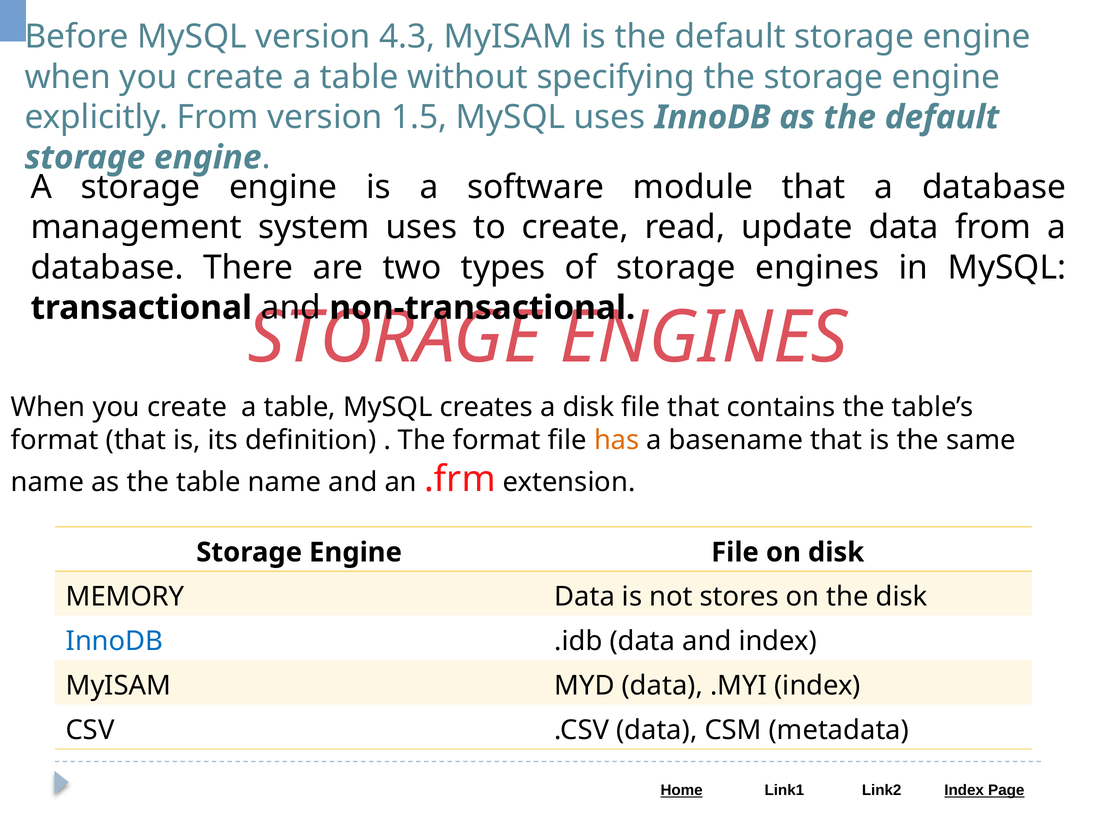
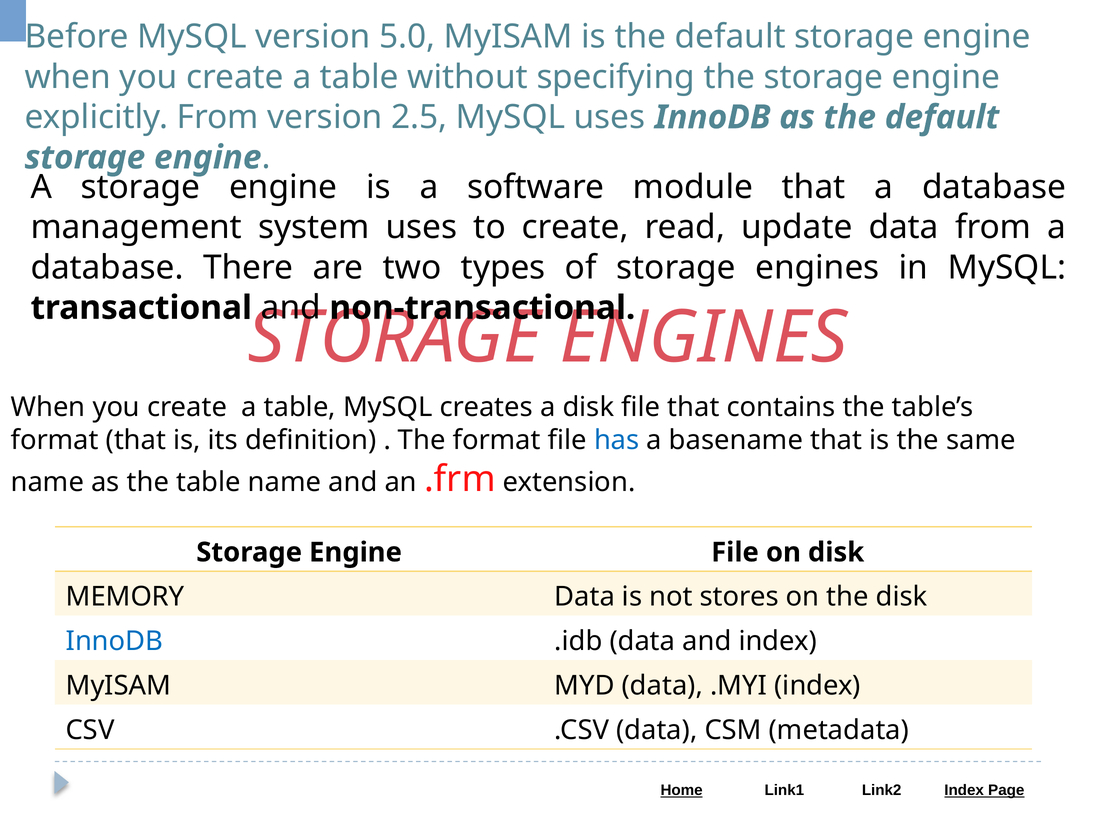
4.3: 4.3 -> 5.0 (407, 37)
1.5: 1.5 -> 2.5 (419, 117)
has colour: orange -> blue (617, 440)
